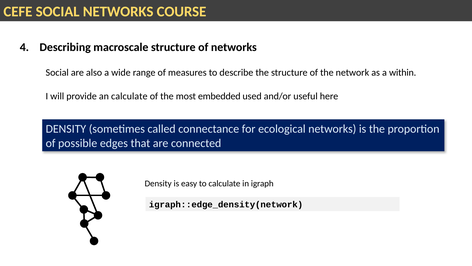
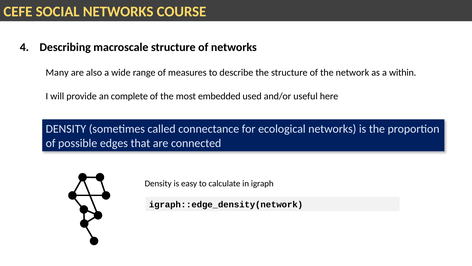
Social: Social -> Many (57, 73)
an calculate: calculate -> complete (129, 96)
